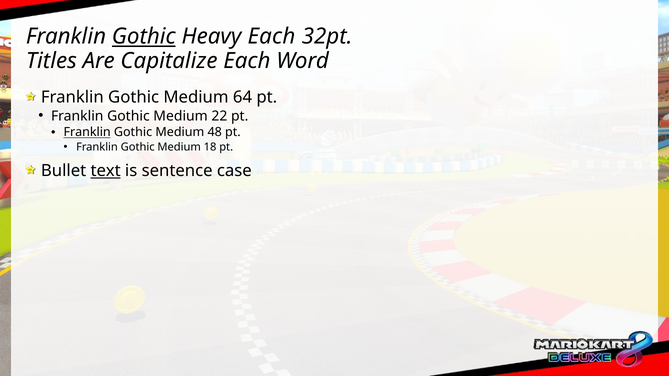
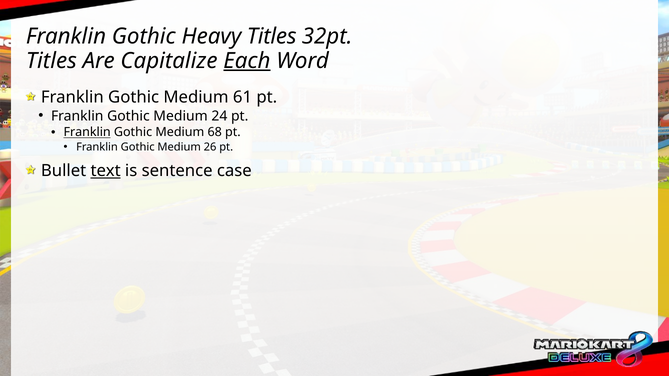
Gothic underline: present -> none (144, 37)
Heavy Each: Each -> Titles (272, 37)
Each underline: none -> present (247, 61)
64: 64 -> 61 (243, 97)
22: 22 -> 24 (219, 116)
48: 48 -> 68 (215, 132)
18: 18 -> 26 (210, 147)
